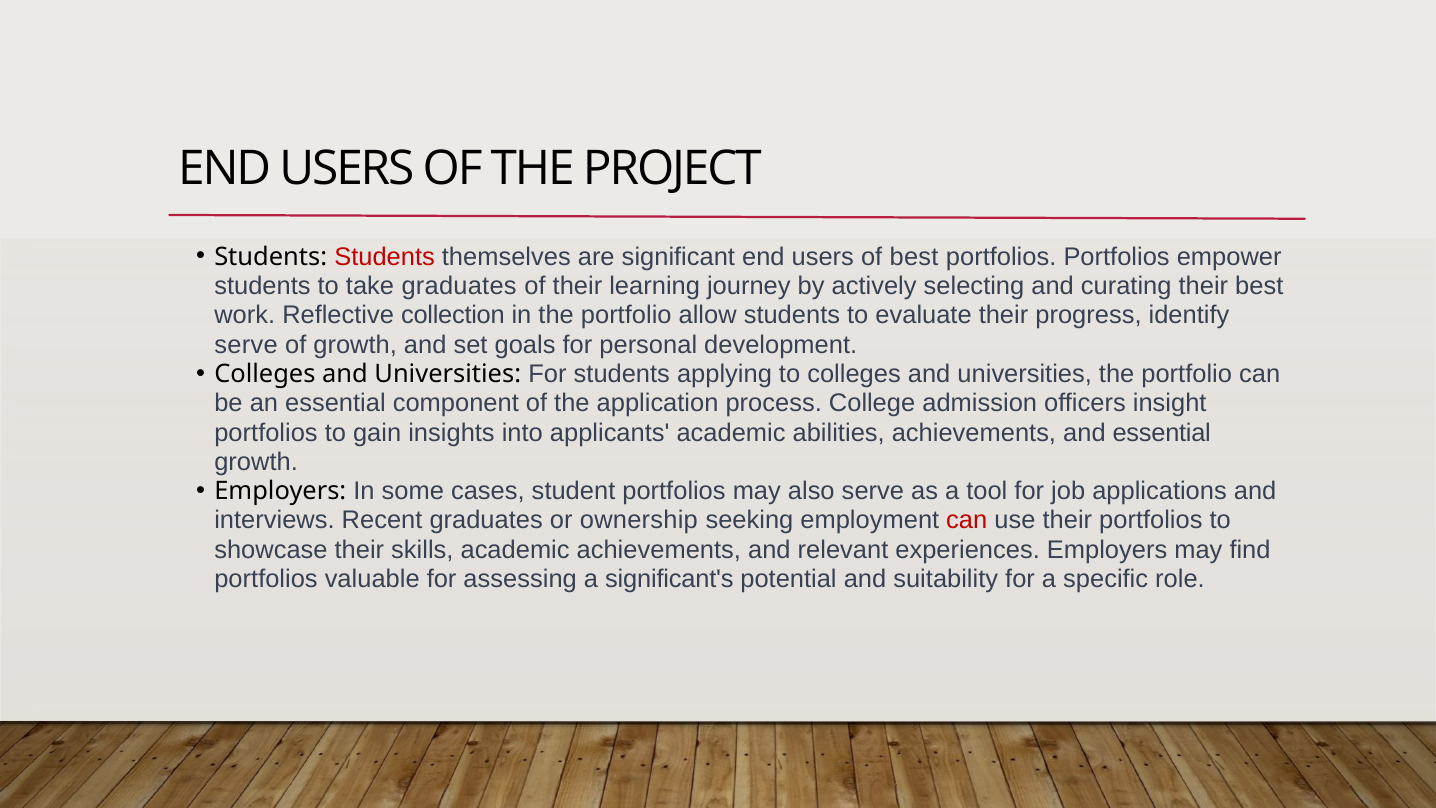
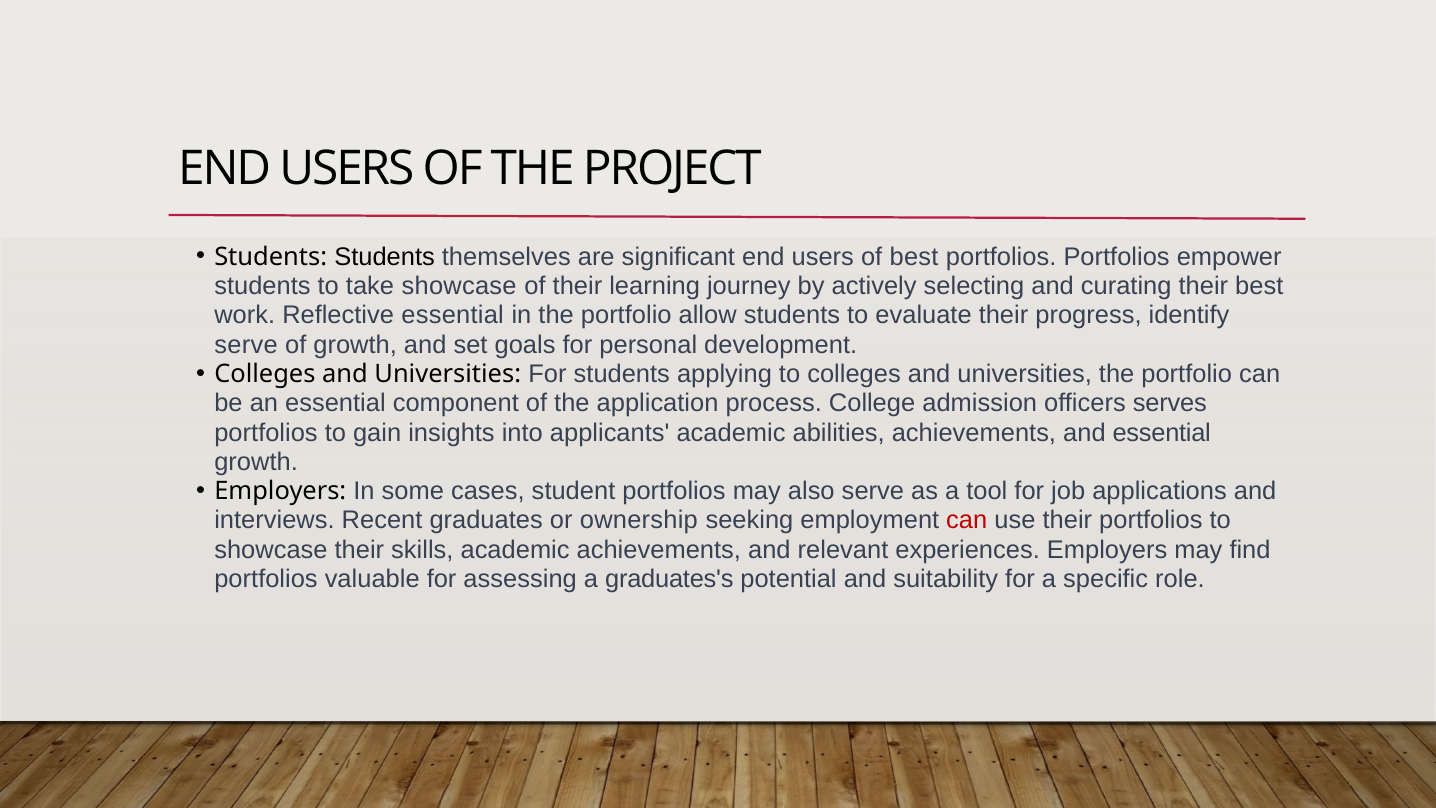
Students colour: red -> black (385, 257)
take graduates: graduates -> showcase (459, 286)
Reflective collection: collection -> essential (453, 315)
insight: insight -> serves (1170, 403)
significant's: significant's -> graduates's (669, 579)
